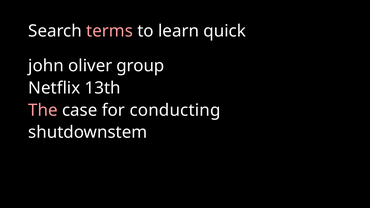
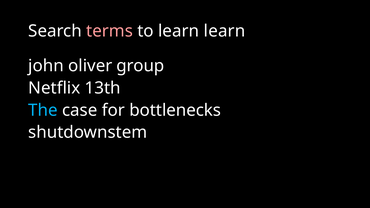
learn quick: quick -> learn (225, 31)
The colour: pink -> light blue (43, 110)
conducting: conducting -> bottlenecks (175, 110)
